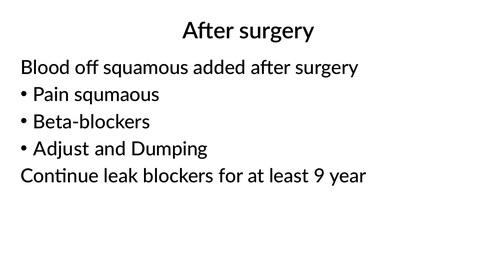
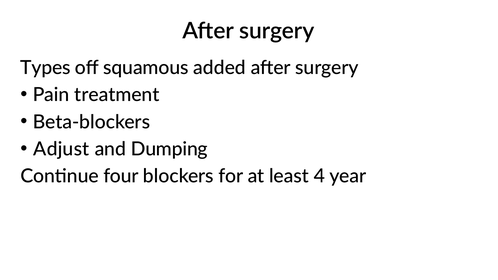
Blood: Blood -> Types (45, 68)
squmaous: squmaous -> treatment (117, 95)
leak: leak -> four (121, 176)
9: 9 -> 4 (319, 176)
